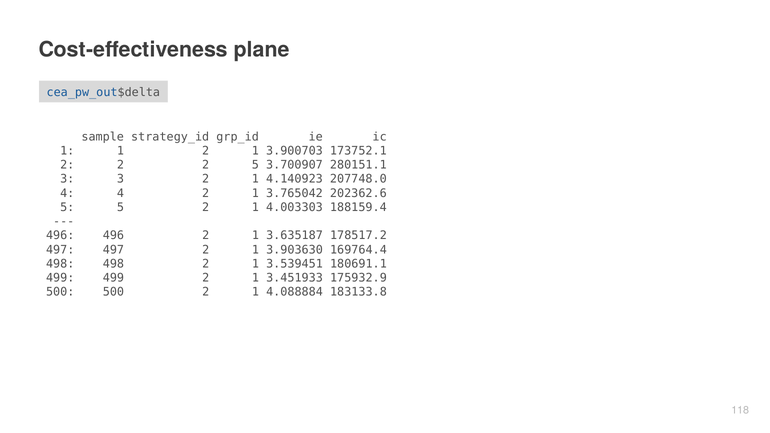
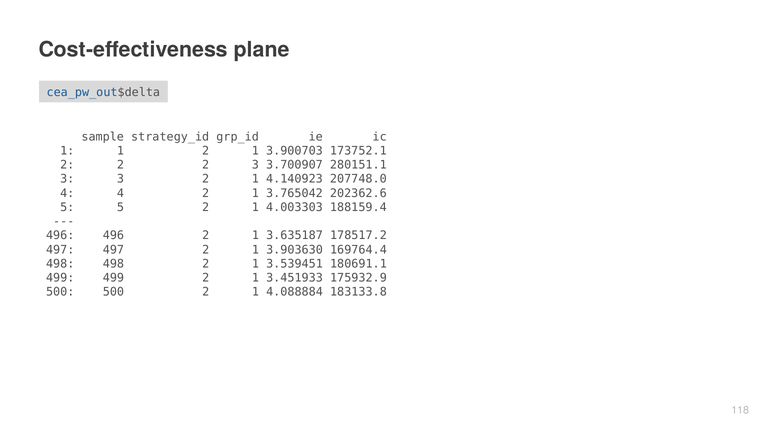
2 5: 5 -> 3 (255, 165)
